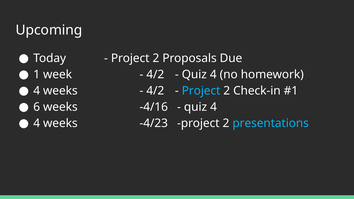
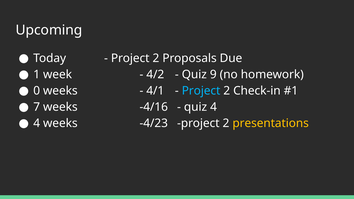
4: 4 -> 9 (213, 74)
4: 4 -> 0 (37, 91)
4/2: 4/2 -> 4/1 (155, 91)
6: 6 -> 7 (37, 107)
presentations colour: light blue -> yellow (271, 123)
